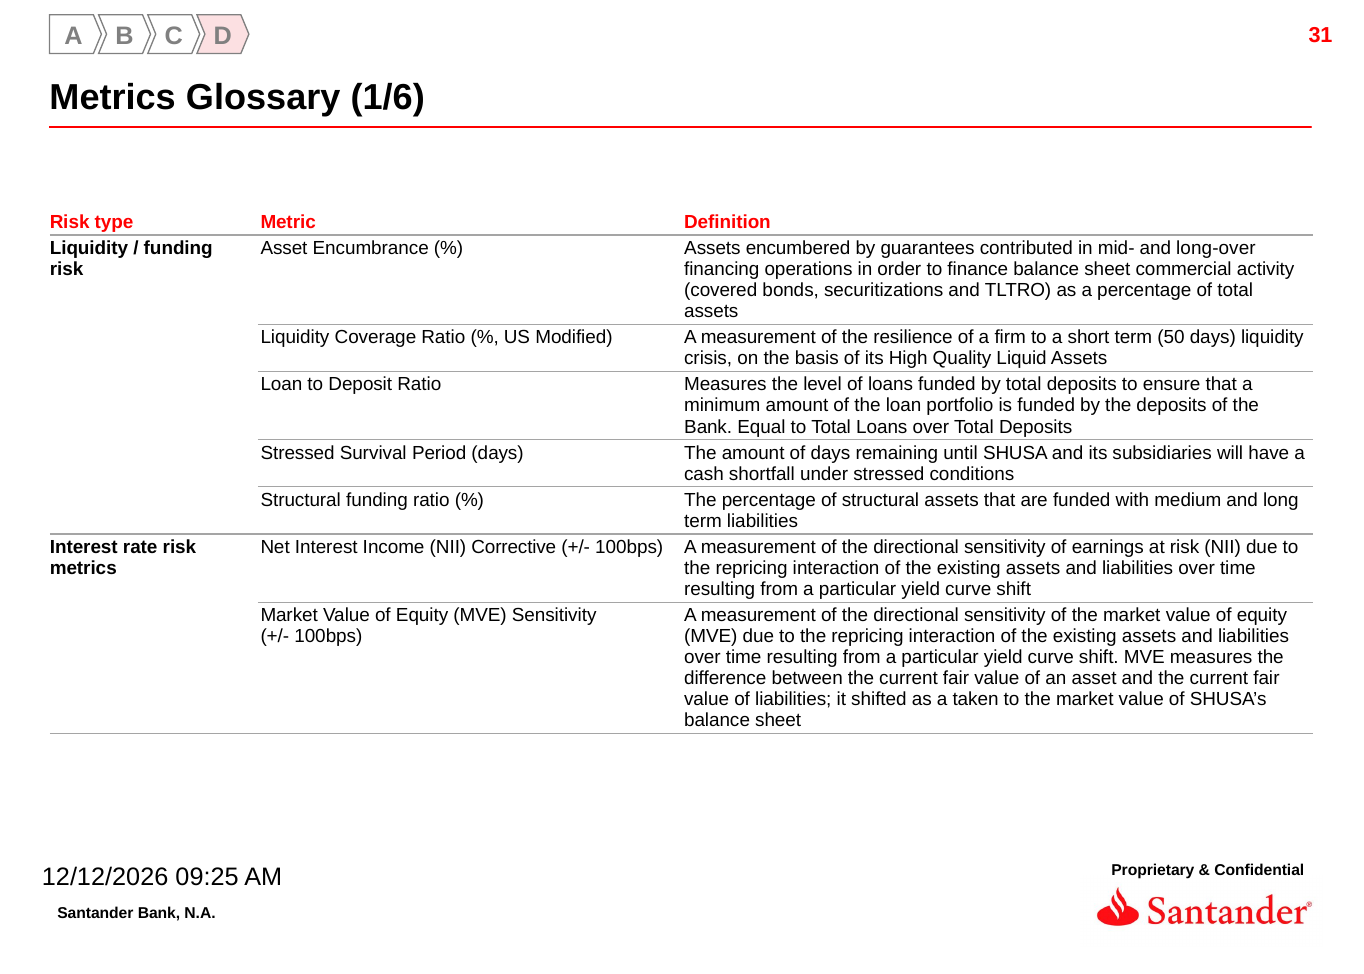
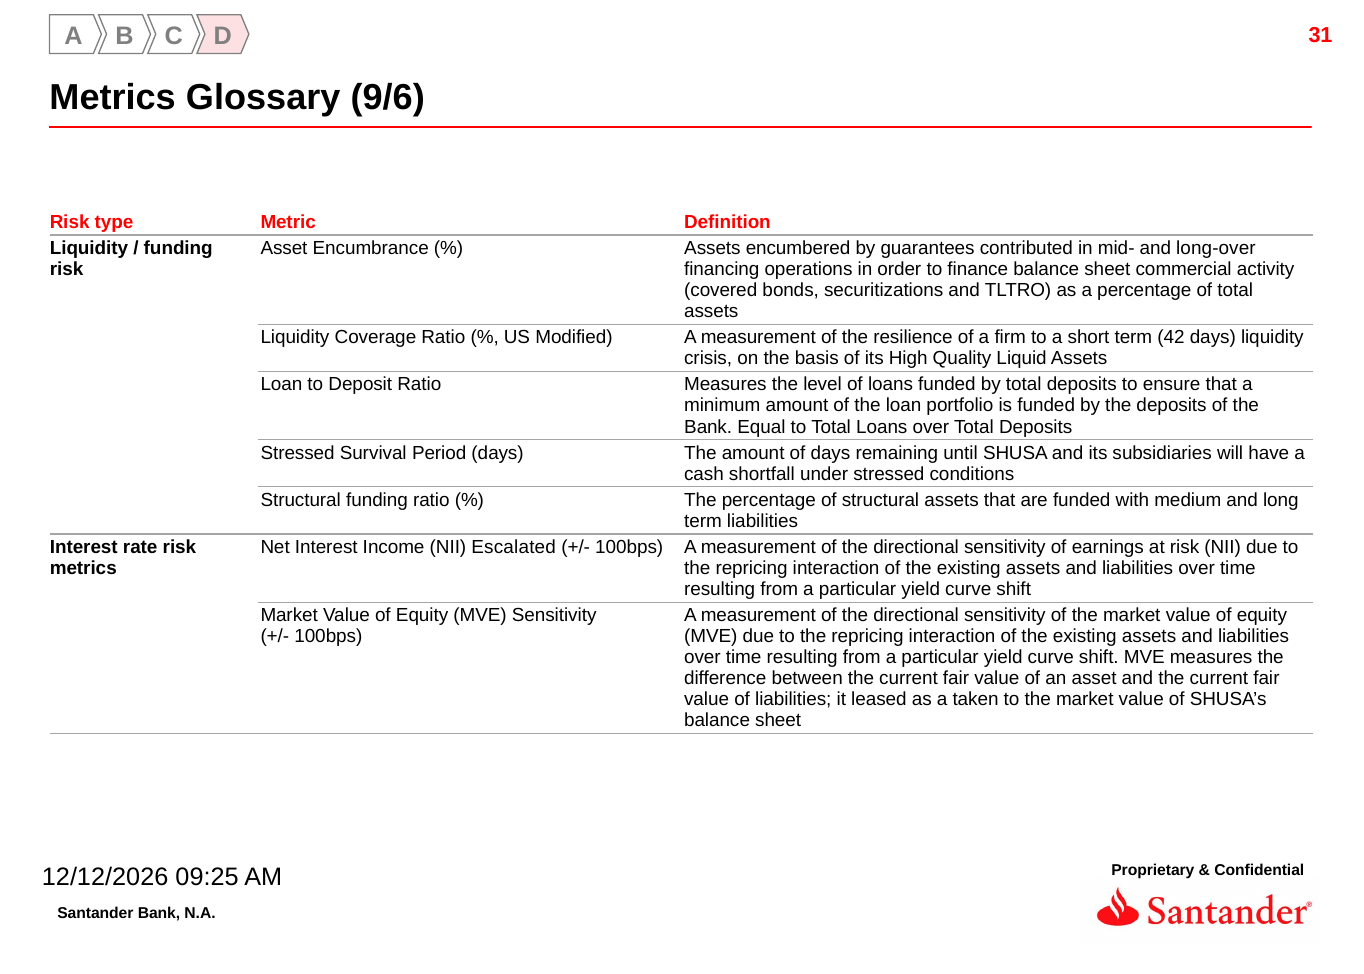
1/6: 1/6 -> 9/6 (388, 98)
50: 50 -> 42 (1171, 338)
Corrective: Corrective -> Escalated (514, 547)
shifted: shifted -> leased (879, 700)
